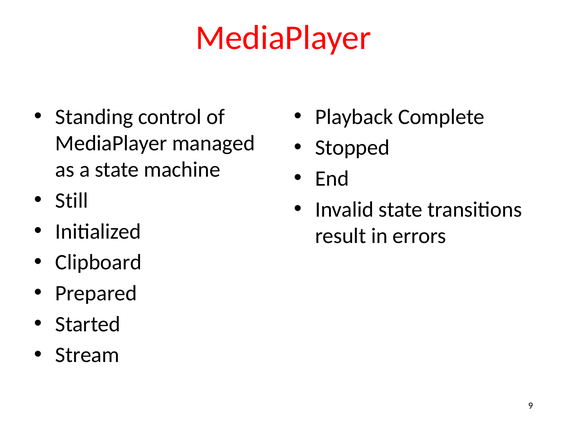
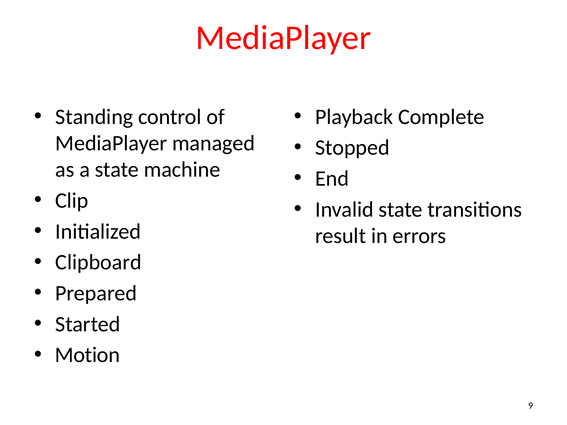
Still: Still -> Clip (72, 201)
Stream: Stream -> Motion (87, 355)
